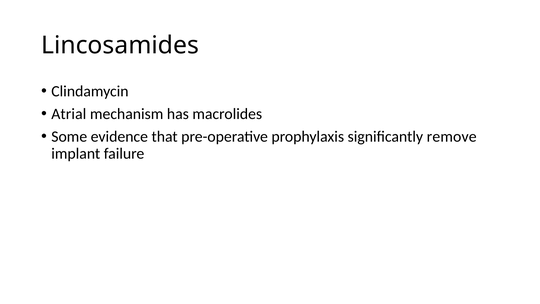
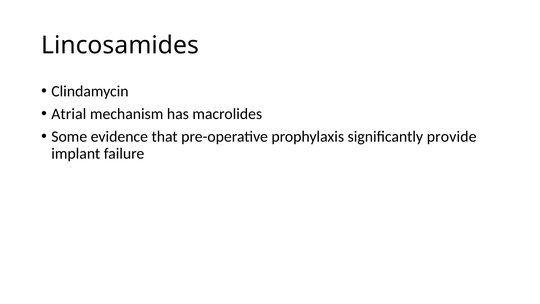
remove: remove -> provide (452, 137)
